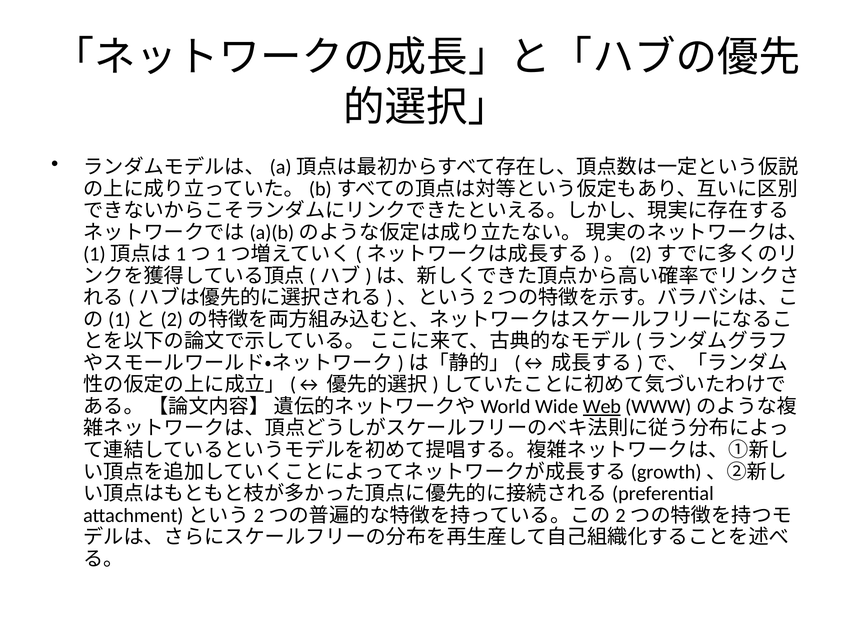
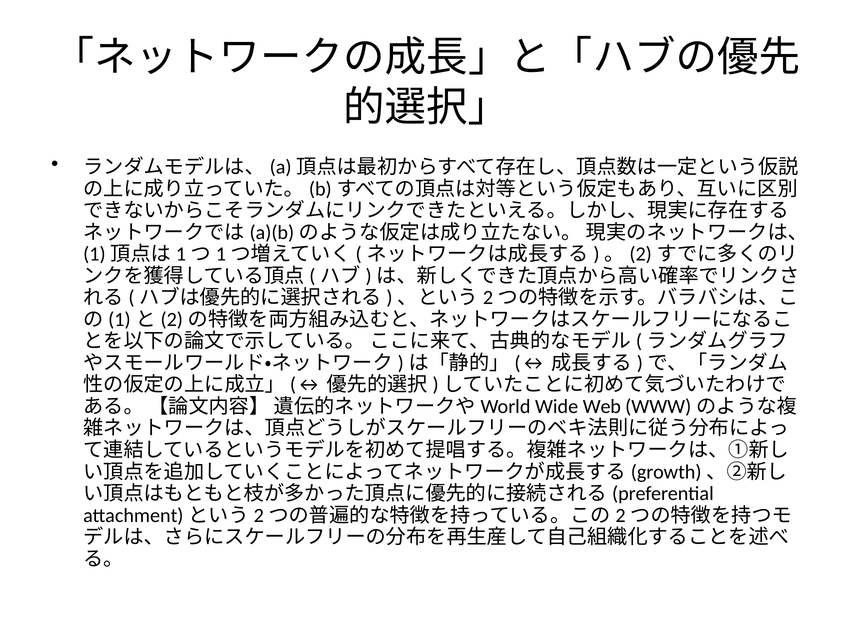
Web underline: present -> none (602, 406)
